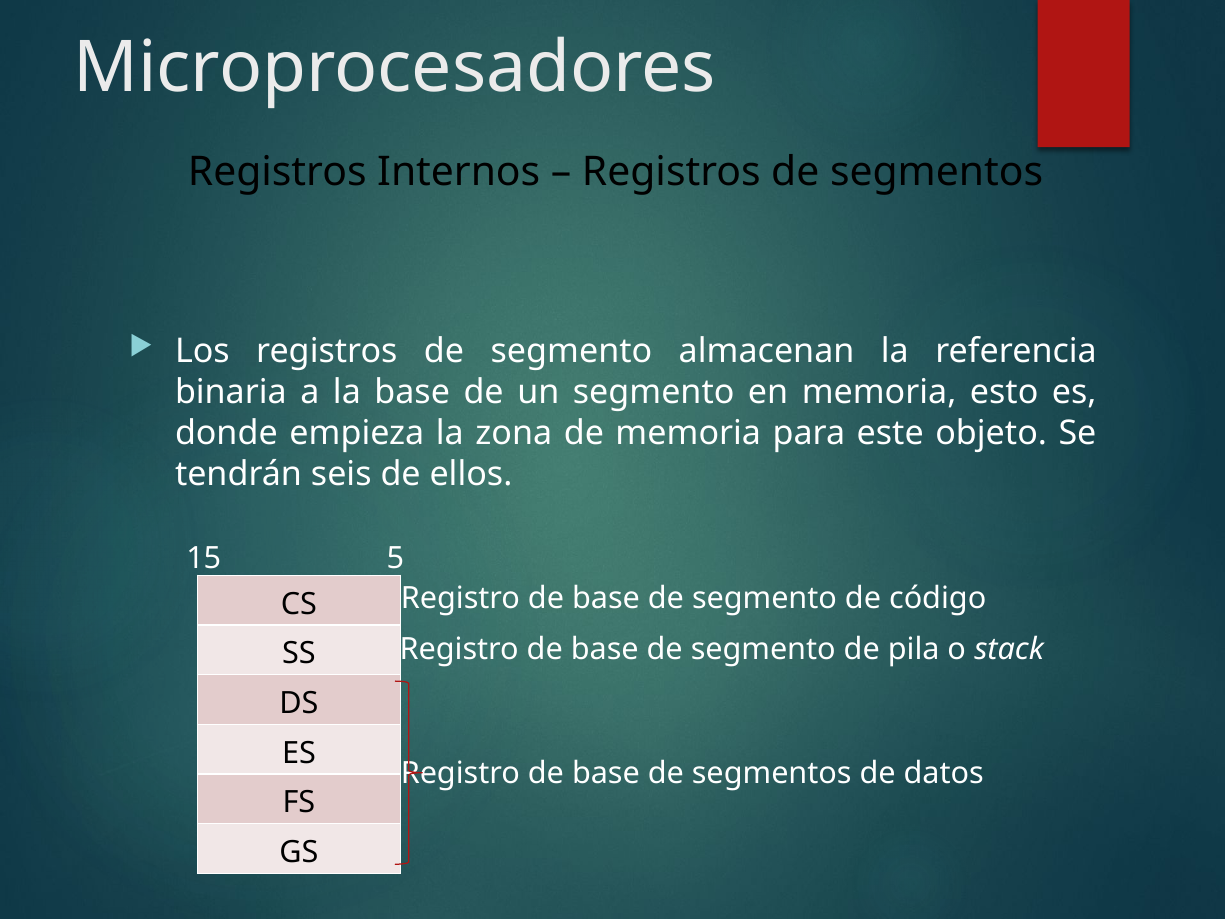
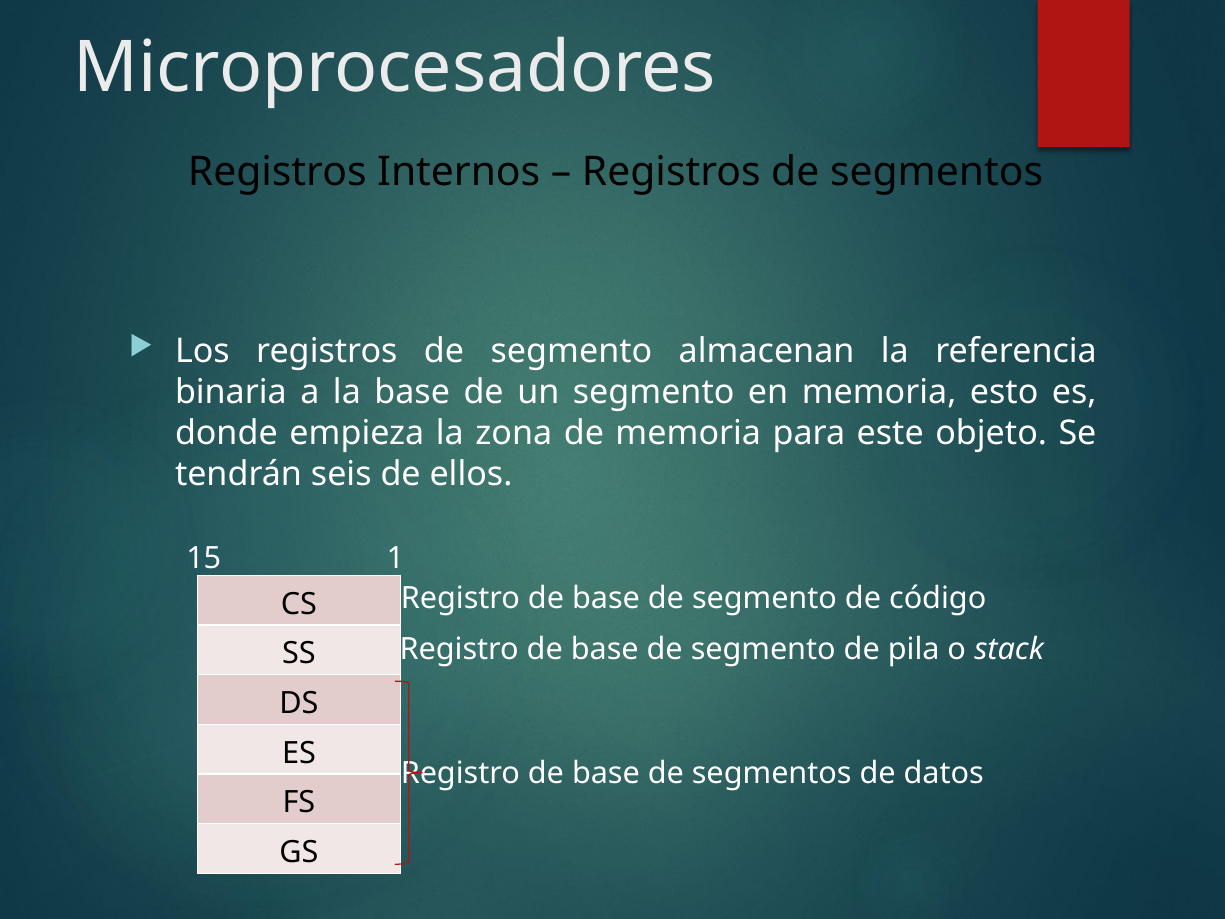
5: 5 -> 1 (395, 559)
